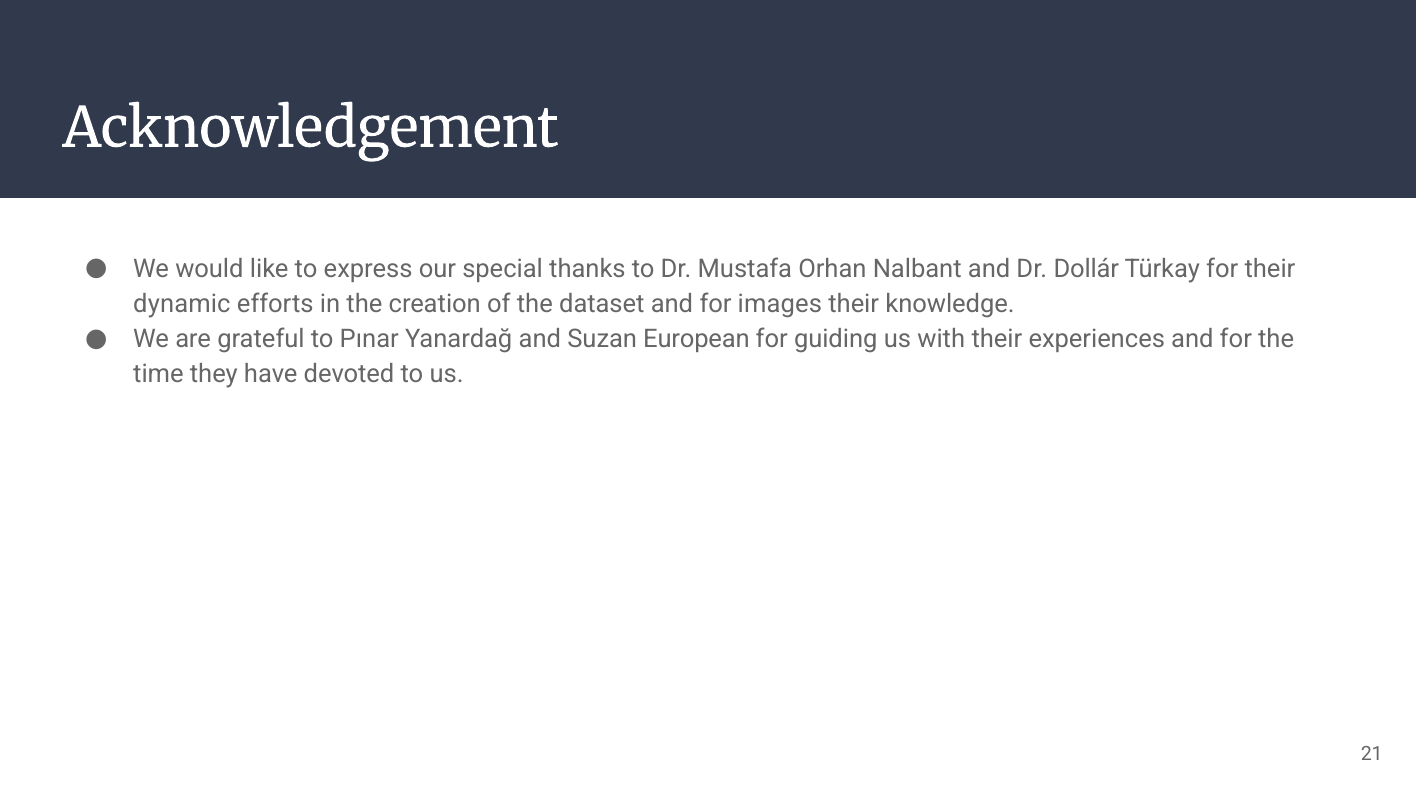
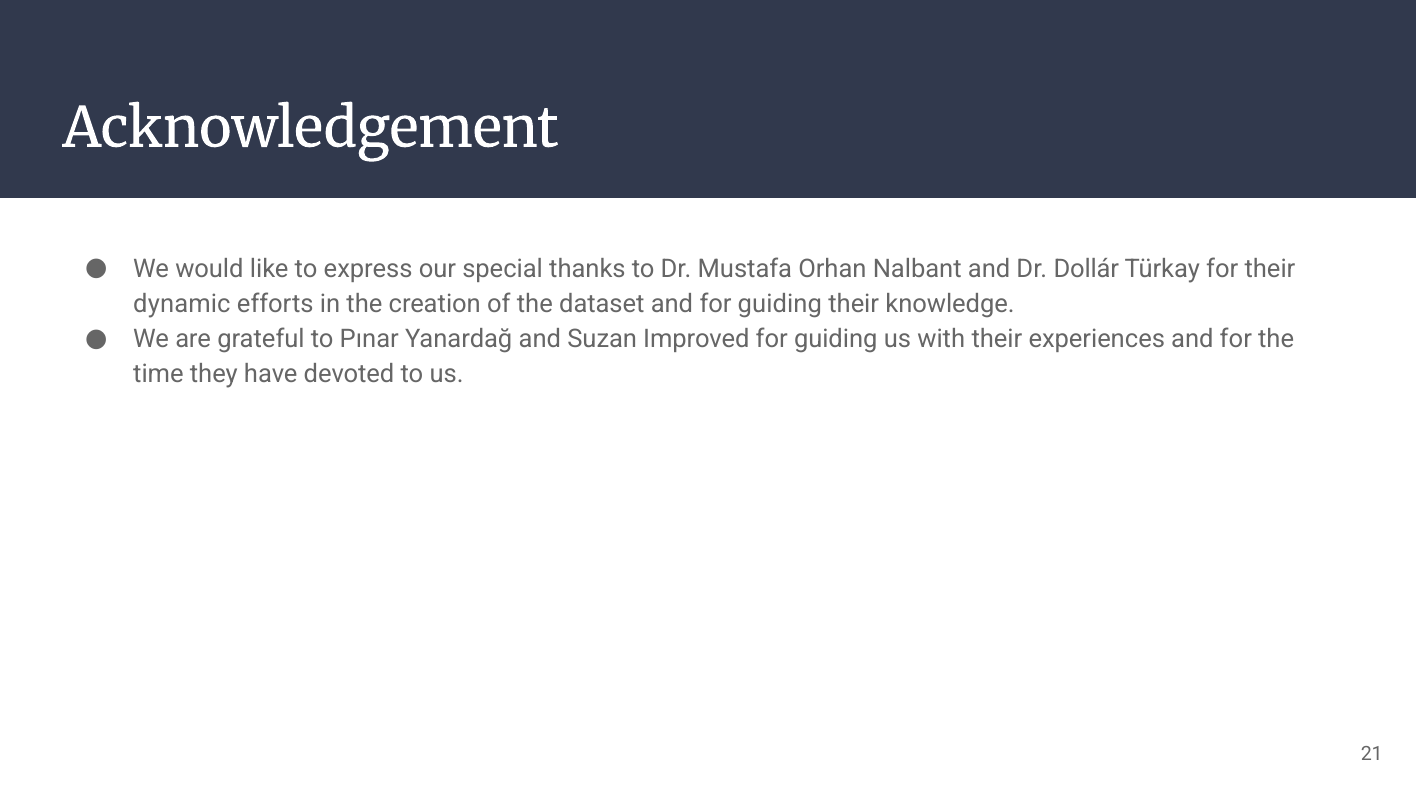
and for images: images -> guiding (780, 304)
European: European -> Improved (696, 339)
